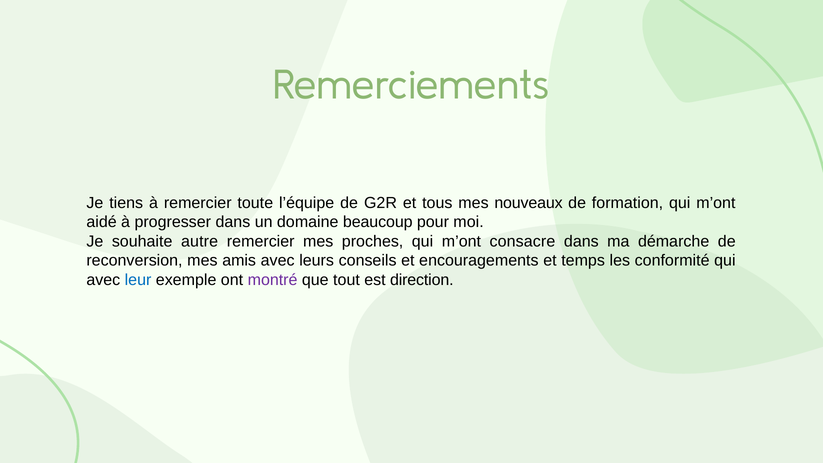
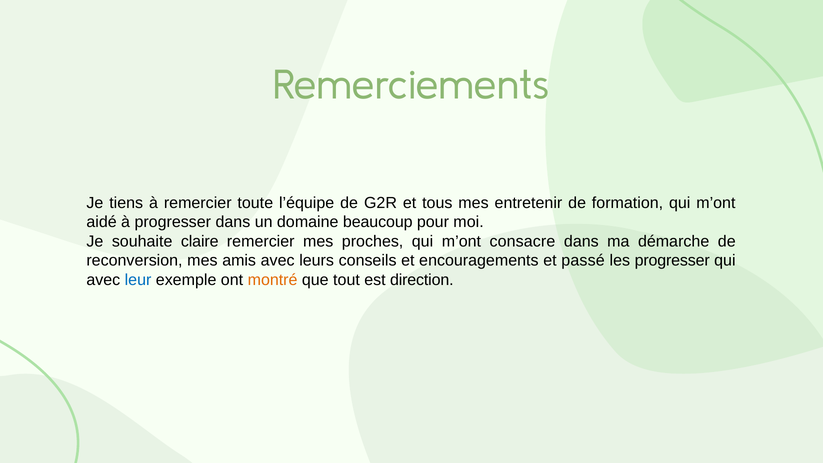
nouveaux: nouveaux -> entretenir (528, 203)
autre: autre -> claire (200, 241)
temps: temps -> passé (583, 261)
les conformité: conformité -> progresser (672, 261)
montré colour: purple -> orange (273, 280)
